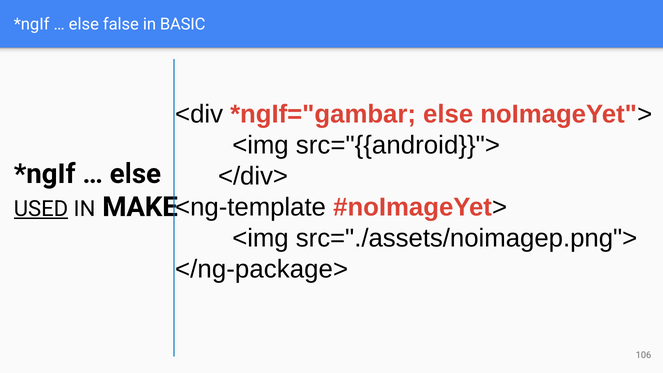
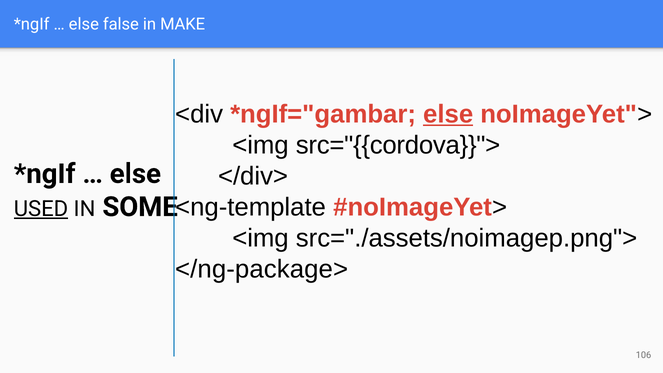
BASIC: BASIC -> MAKE (183, 24)
else underline: none -> present (448, 114)
src="{{android}}">: src="{{android}}"> -> src="{{cordova}}"> (398, 145)
MAKE: MAKE -> SOME (140, 207)
